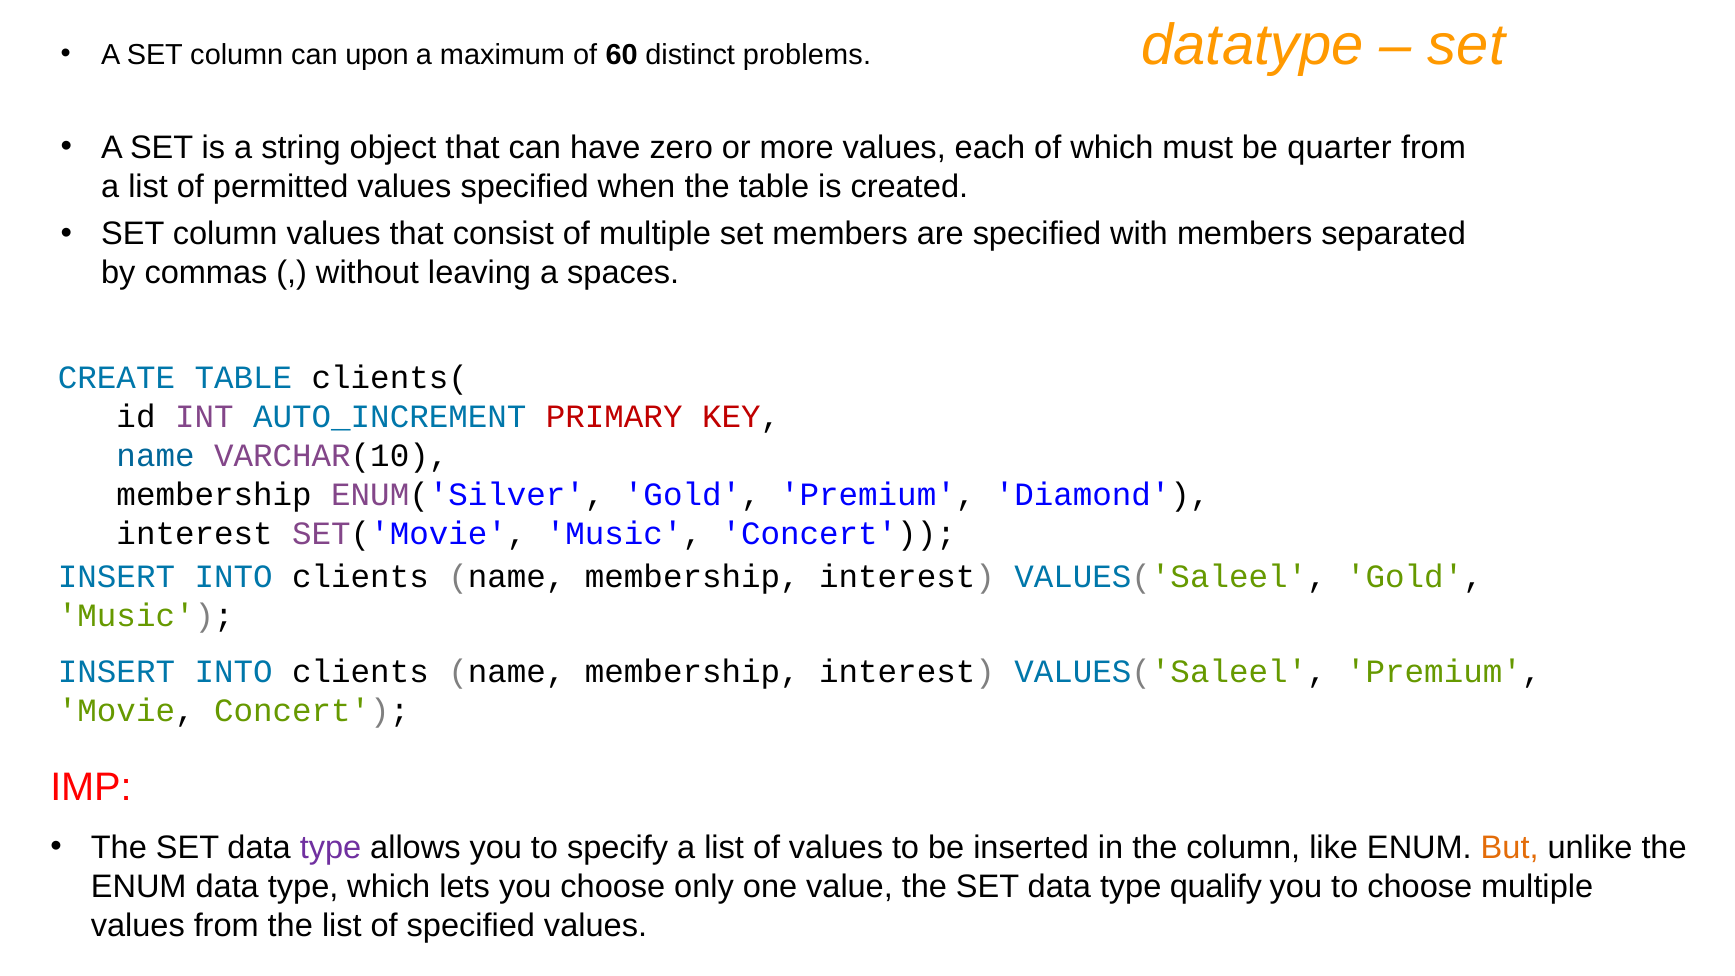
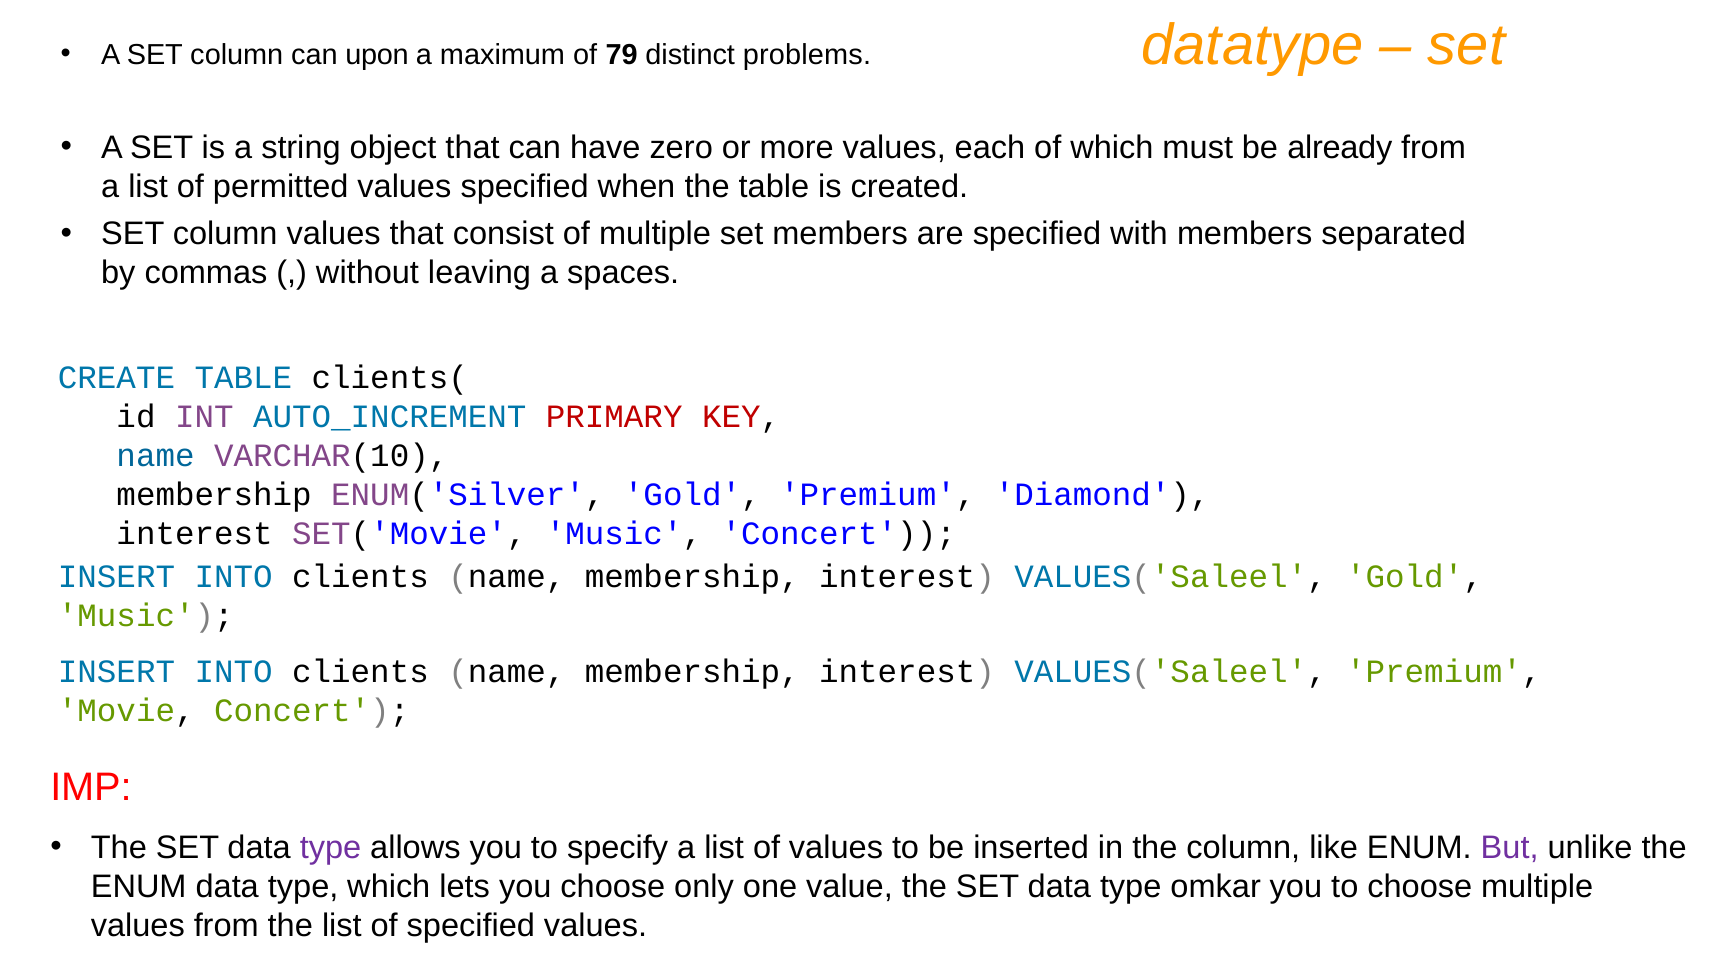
60: 60 -> 79 (622, 55)
quarter: quarter -> already (1340, 147)
But colour: orange -> purple (1510, 848)
qualify: qualify -> omkar (1216, 887)
